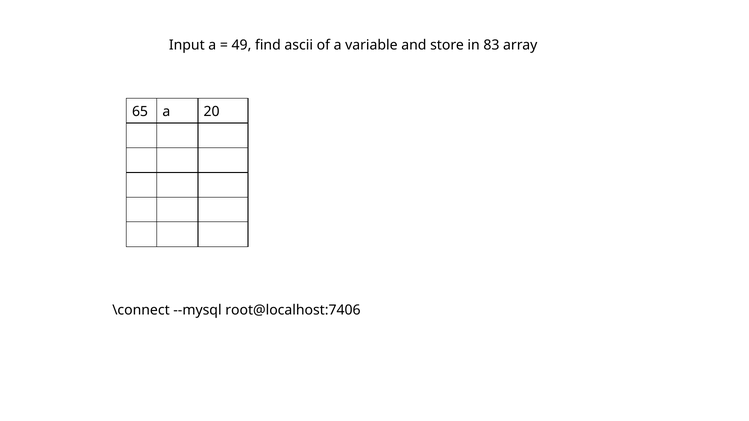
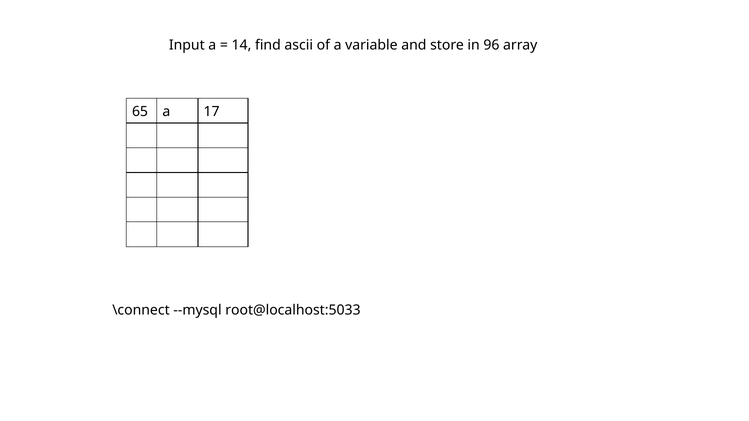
49: 49 -> 14 (241, 45)
83: 83 -> 96 (491, 45)
20: 20 -> 17 (212, 111)
root@localhost:7406: root@localhost:7406 -> root@localhost:5033 (293, 311)
